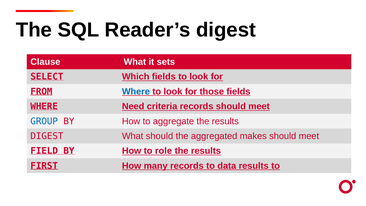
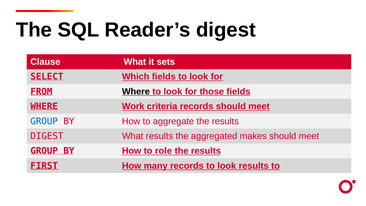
Where colour: blue -> black (136, 92)
Need: Need -> Work (133, 106)
What should: should -> results (159, 136)
FIELD: FIELD -> GROUP (44, 151)
records to data: data -> look (227, 166)
